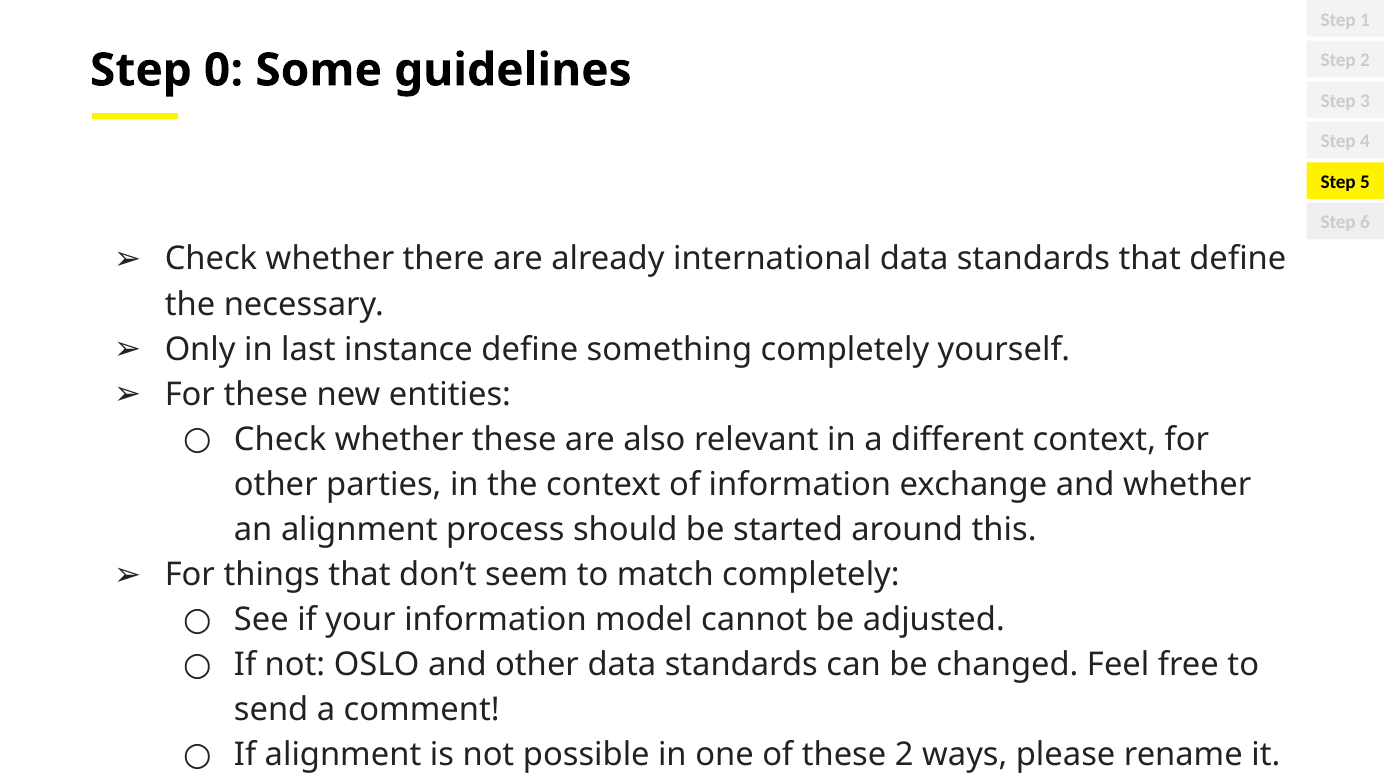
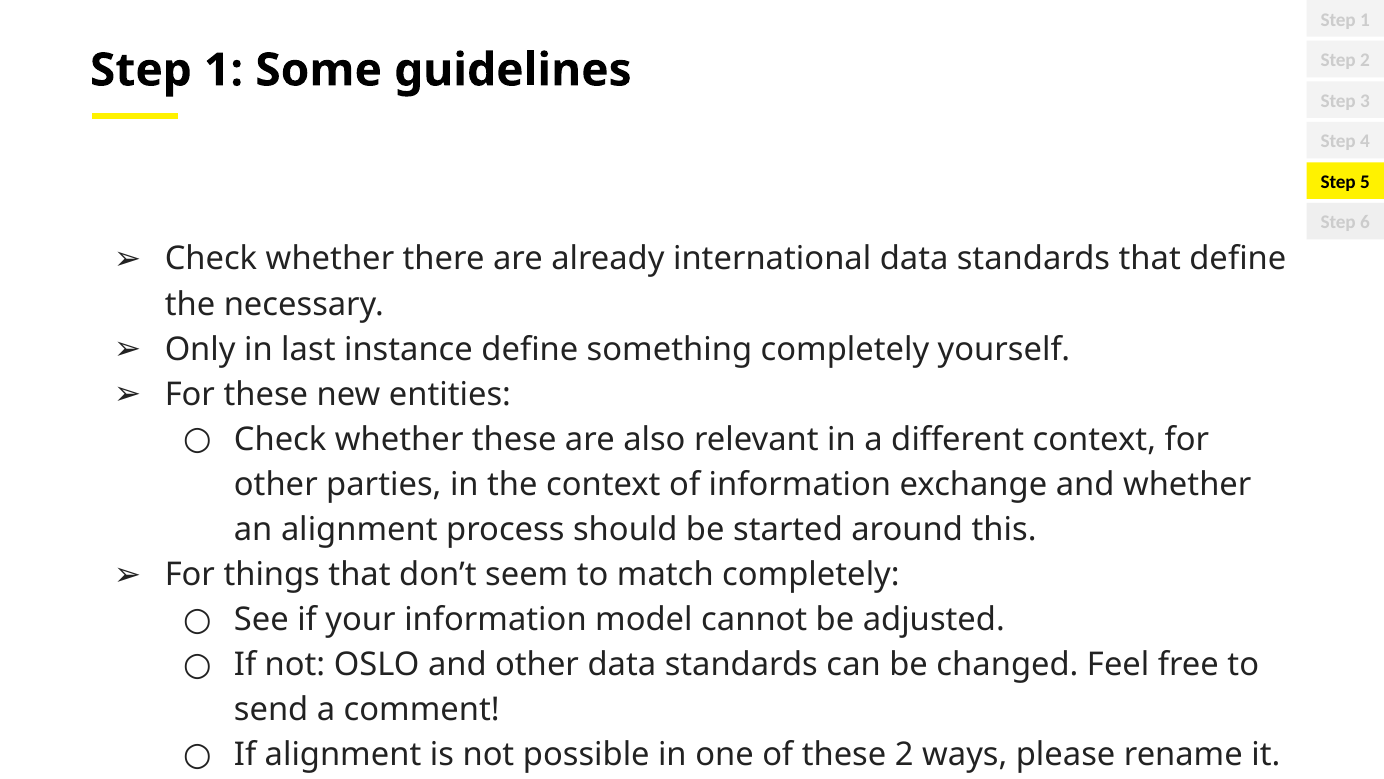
0: 0 -> 1 (224, 70)
